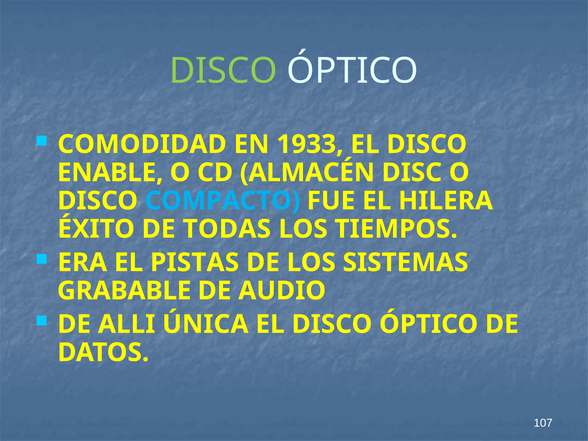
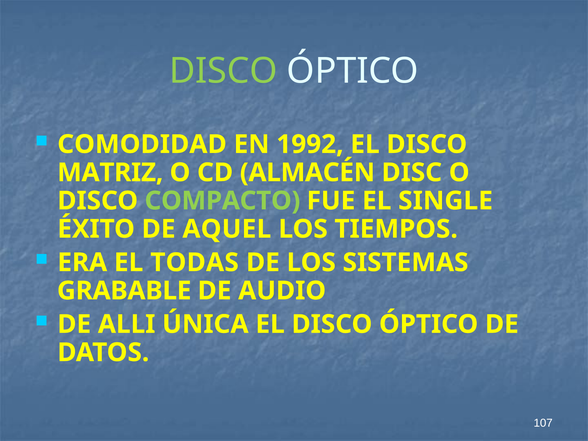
1933: 1933 -> 1992 (310, 144)
ENABLE: ENABLE -> MATRIZ (110, 173)
COMPACTO colour: light blue -> light green (222, 201)
HILERA: HILERA -> SINGLE (446, 201)
TODAS: TODAS -> AQUEL (227, 229)
PISTAS: PISTAS -> TODAS (195, 263)
